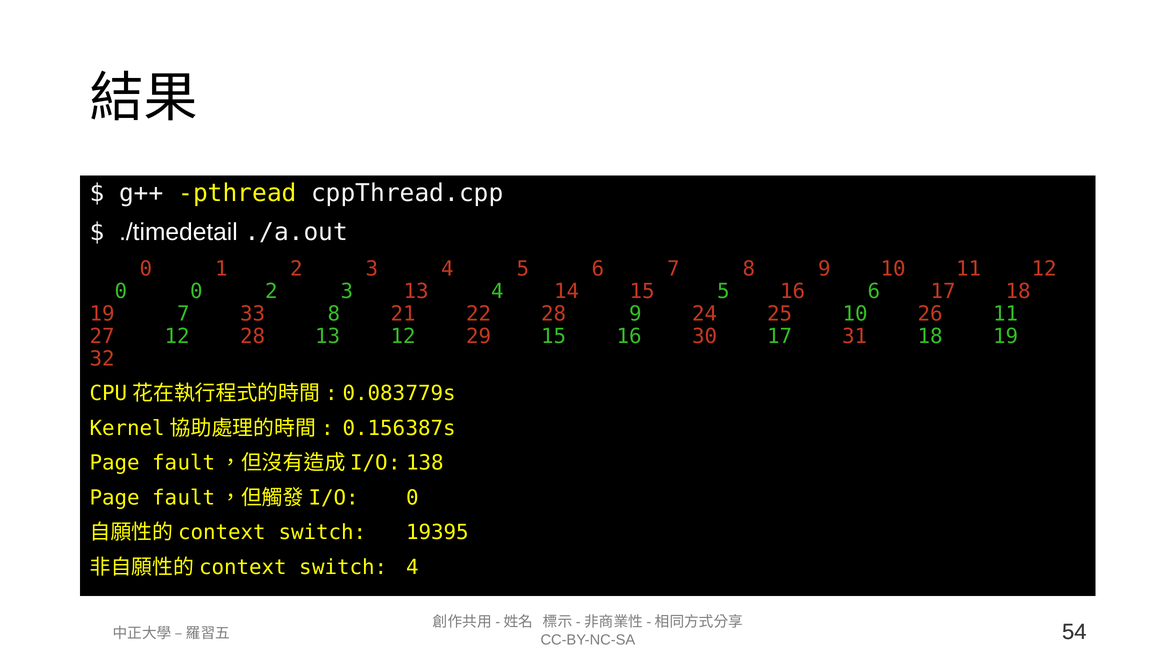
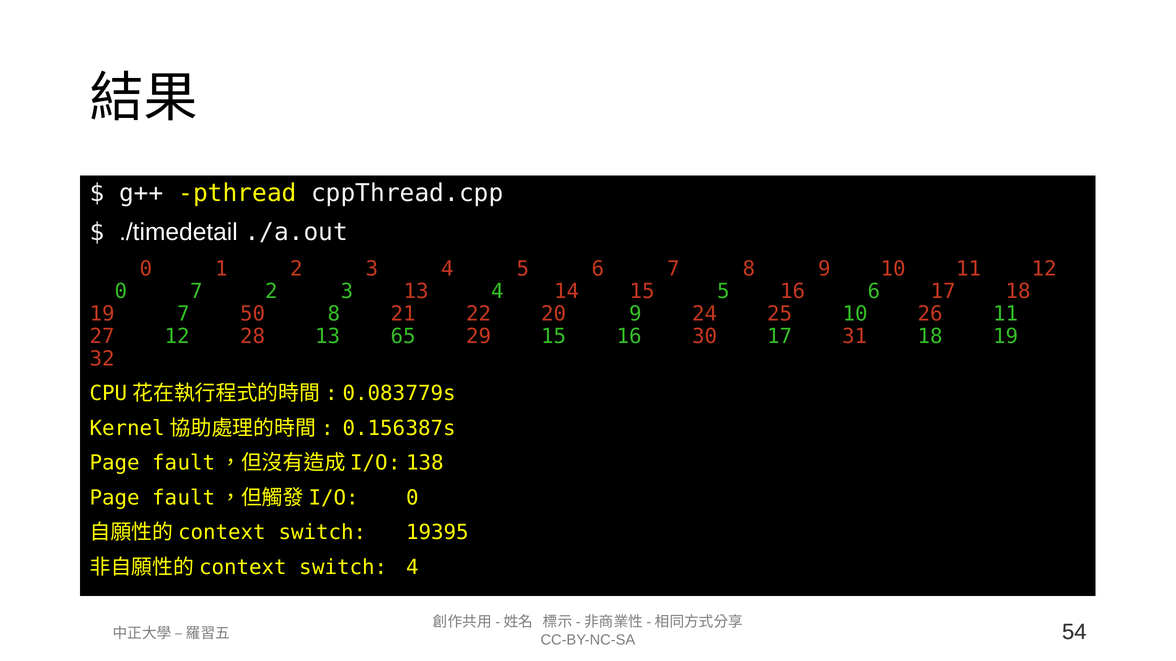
0 0: 0 -> 7 (196, 292)
33: 33 -> 50 (253, 314)
22 28: 28 -> 20 (554, 314)
13 12: 12 -> 65 (403, 337)
